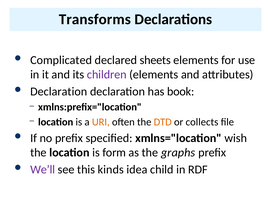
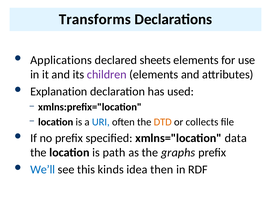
Complicated: Complicated -> Applications (61, 60)
Declaration: Declaration -> Explanation (59, 91)
book: book -> used (181, 91)
URI colour: orange -> blue (101, 121)
wish: wish -> data (236, 138)
form: form -> path (114, 152)
We’ll colour: purple -> blue (43, 169)
child: child -> then (162, 169)
